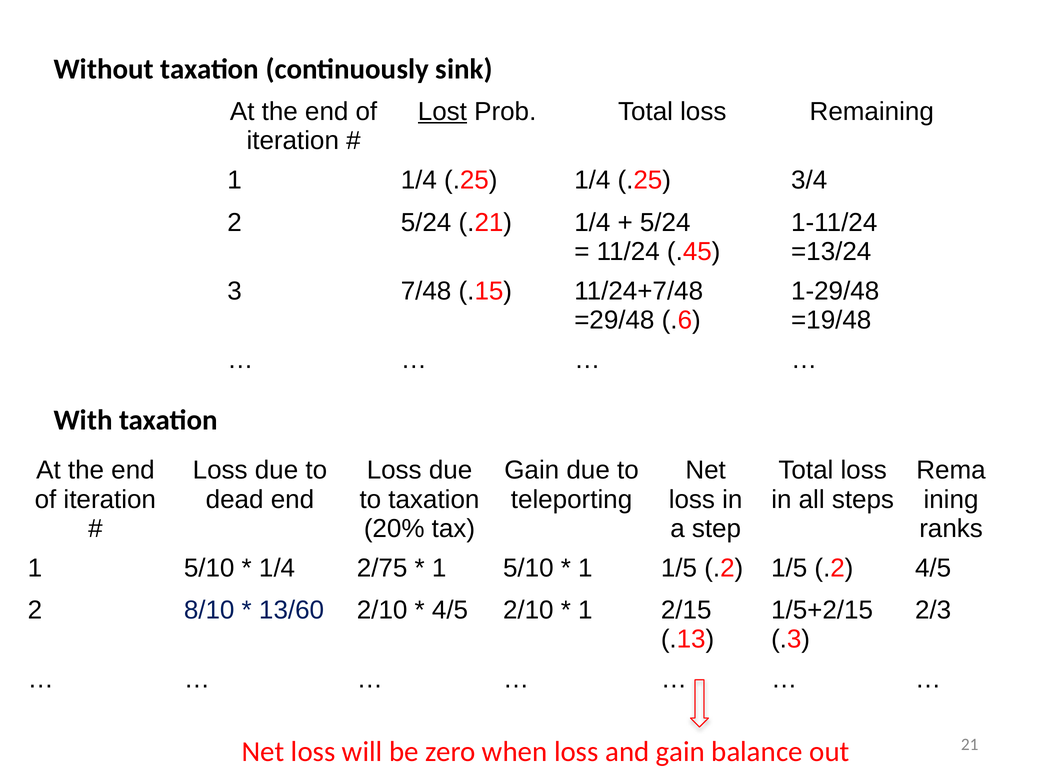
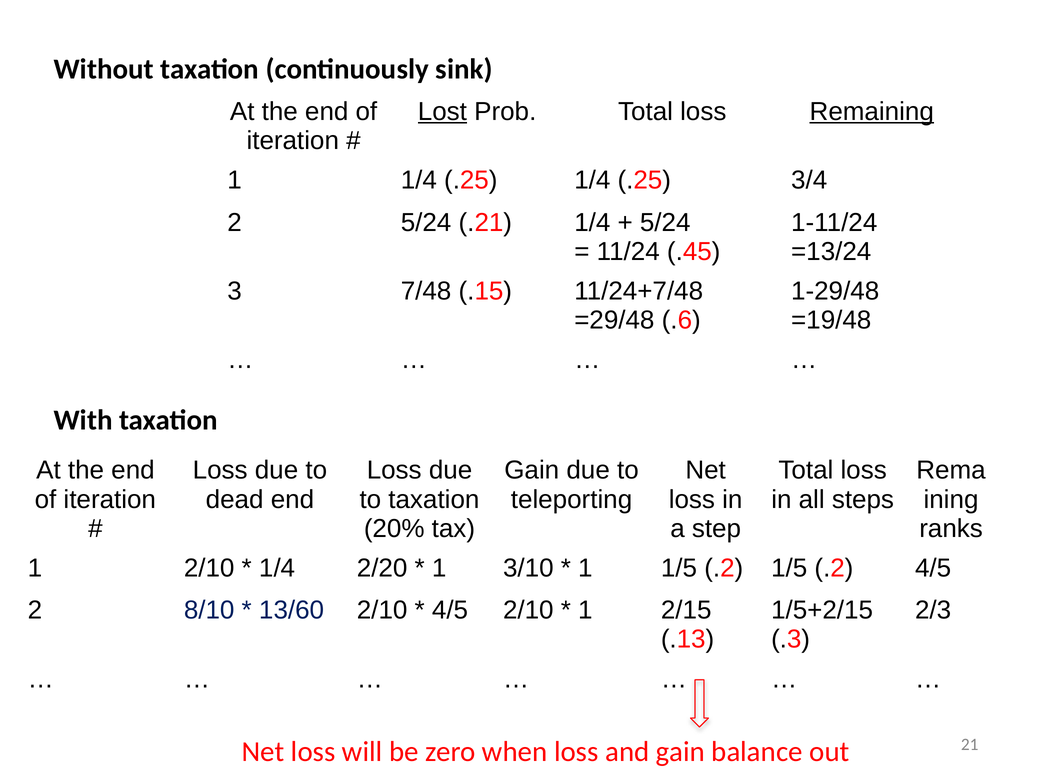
Remaining underline: none -> present (872, 112)
5/10: 5/10 -> 2/10 (209, 569)
2/75: 2/75 -> 2/20 (382, 569)
5/10: 5/10 -> 3/10 (528, 569)
